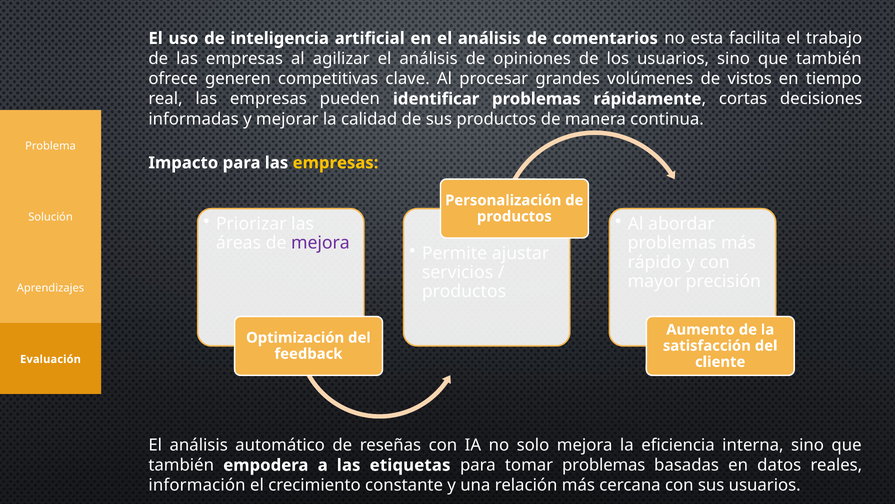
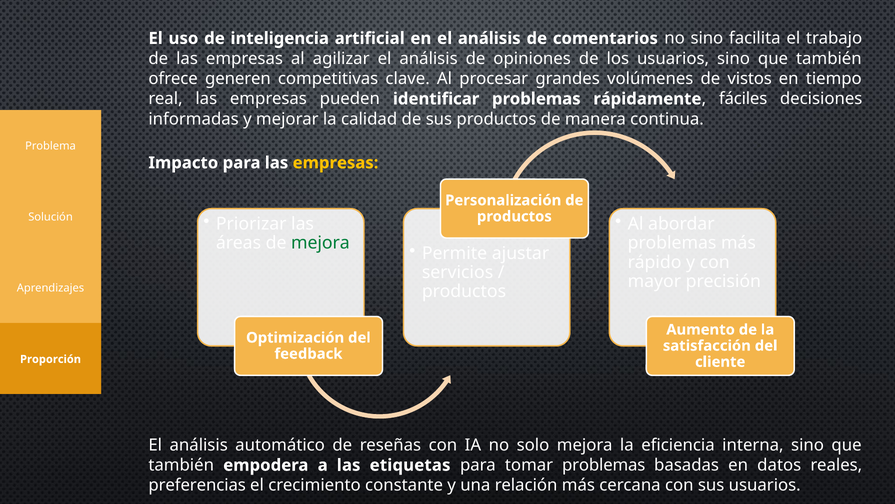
no esta: esta -> sino (707, 38)
cortas: cortas -> fáciles (743, 99)
mejora colour: purple -> green (320, 243)
Evaluación: Evaluación -> Proporción (51, 359)
información: información -> preferencias (197, 485)
